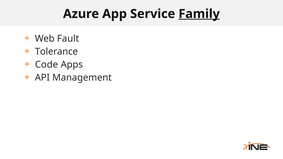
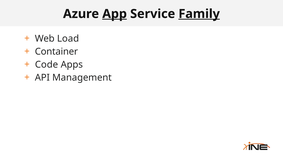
App underline: none -> present (115, 14)
Fault: Fault -> Load (68, 39)
Tolerance: Tolerance -> Container (56, 52)
